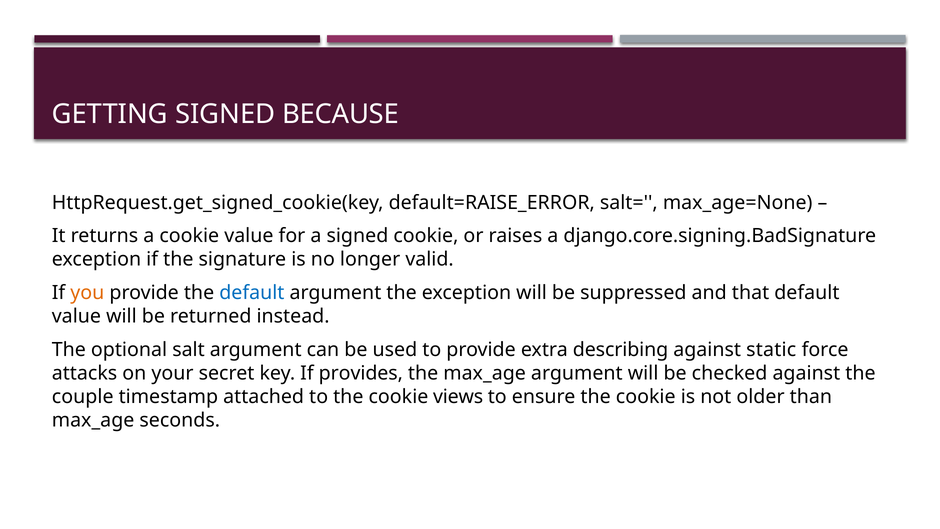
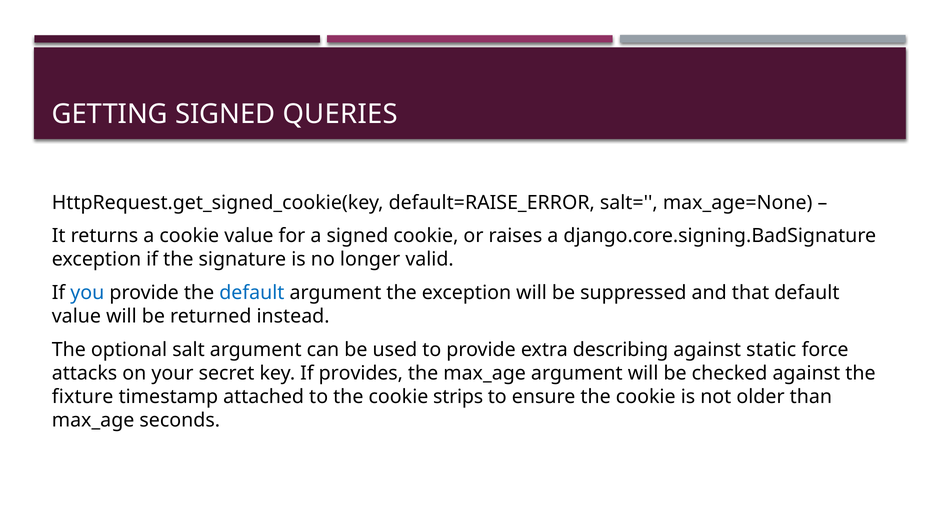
BECAUSE: BECAUSE -> QUERIES (340, 114)
you colour: orange -> blue (87, 293)
couple: couple -> fixture (83, 397)
views: views -> strips (458, 397)
